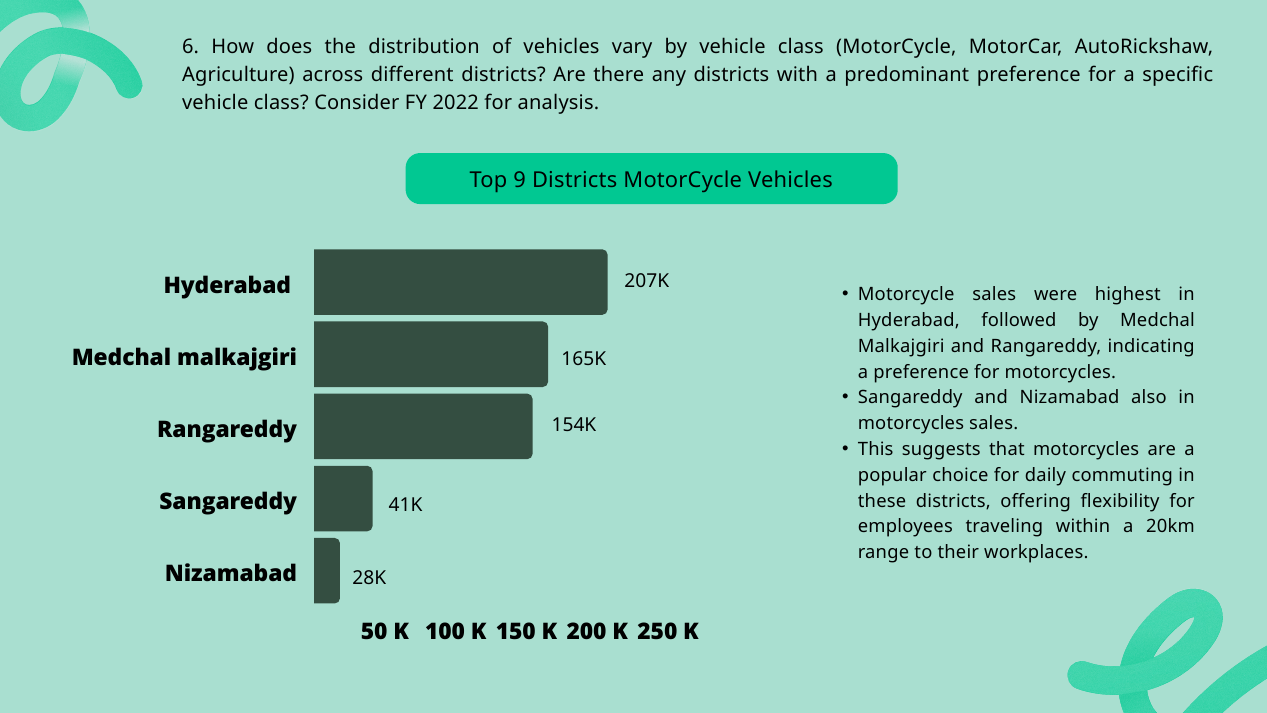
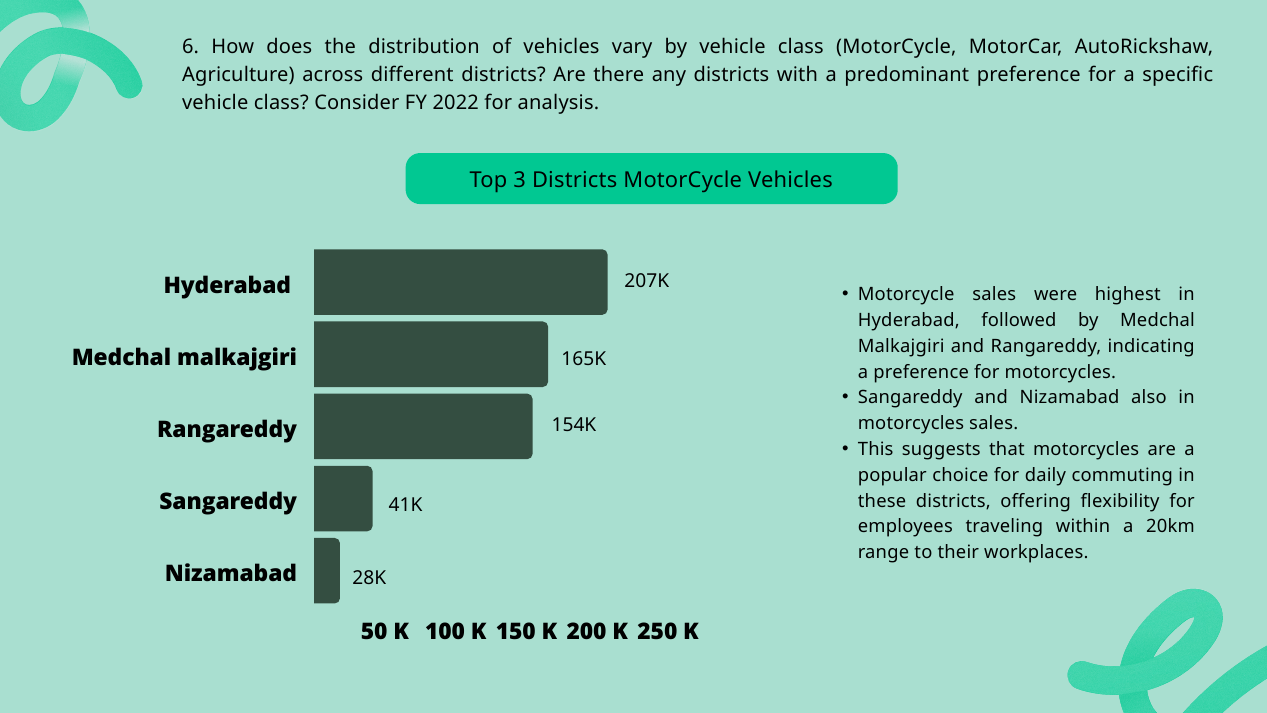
9: 9 -> 3 (520, 180)
